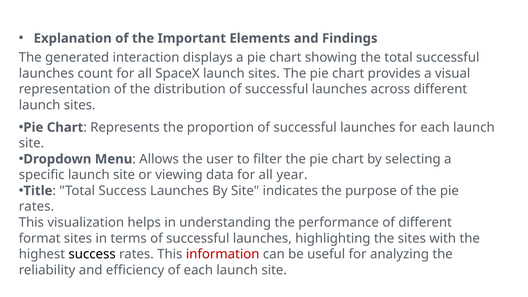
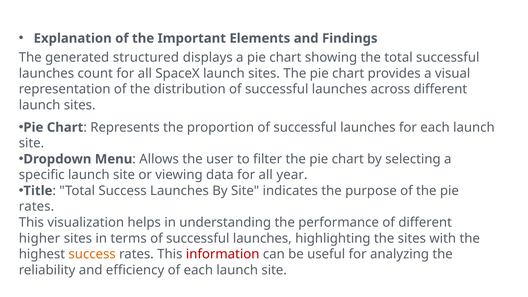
interaction: interaction -> structured (146, 57)
format: format -> higher (39, 238)
success colour: black -> orange (92, 254)
